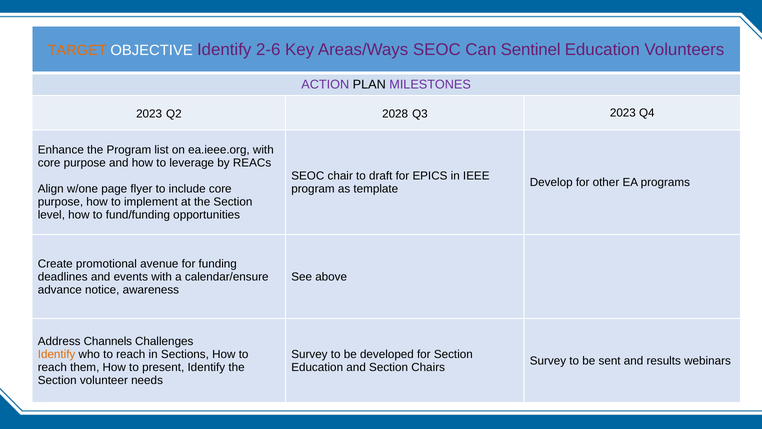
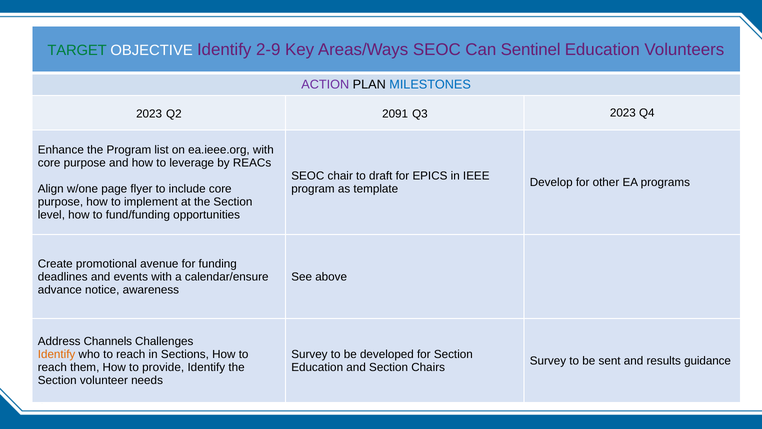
TARGET colour: orange -> green (77, 51)
2-6: 2-6 -> 2-9 (268, 50)
MILESTONES colour: purple -> blue (430, 84)
2028: 2028 -> 2091 (395, 114)
webinars: webinars -> guidance (708, 361)
present: present -> provide (163, 367)
